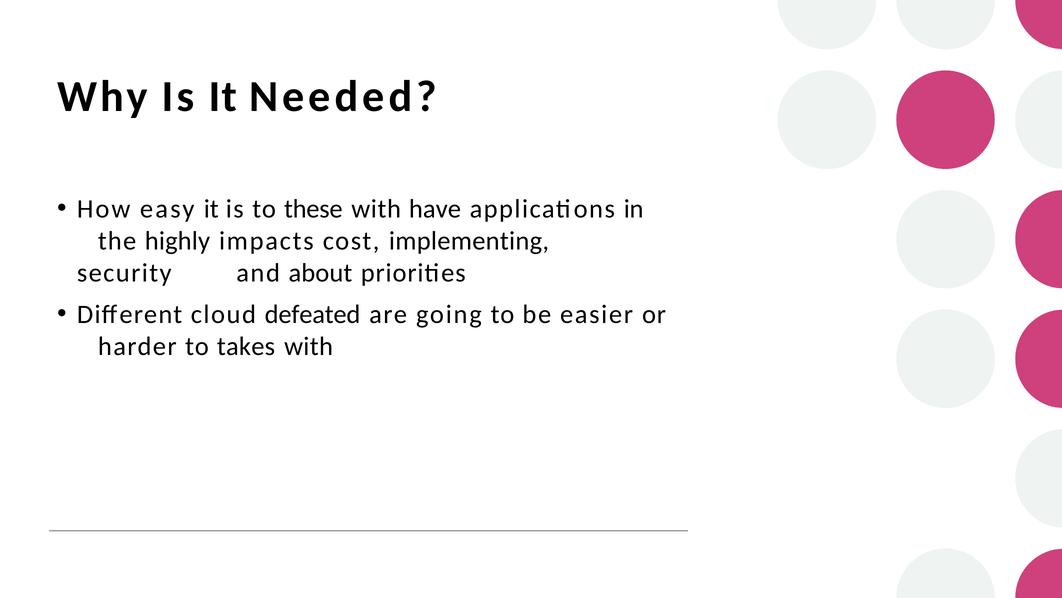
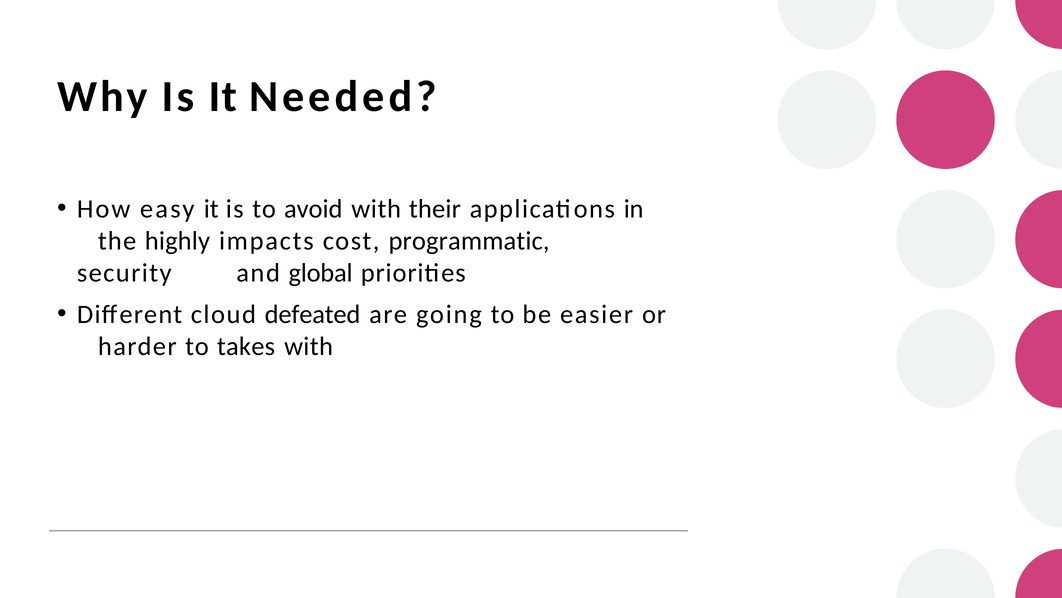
these: these -> avoid (313, 209)
have: have -> their (435, 209)
implementing: implementing -> programmatic (469, 241)
about: about -> global (321, 273)
